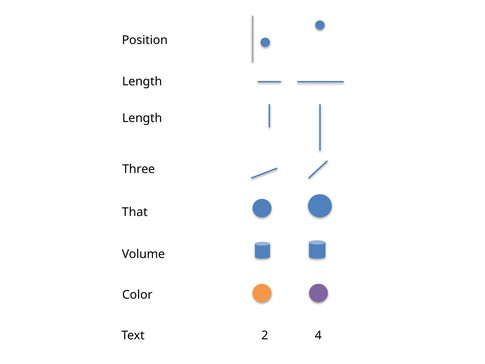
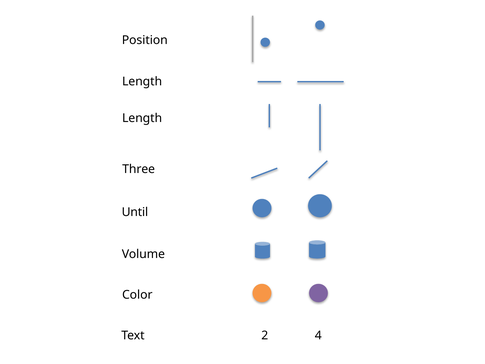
That: That -> Until (135, 212)
